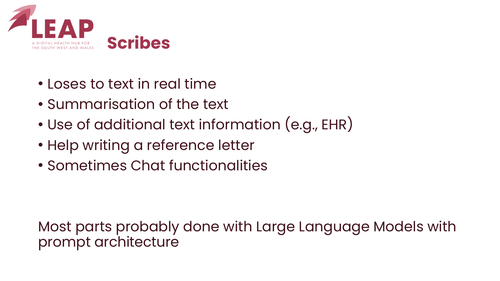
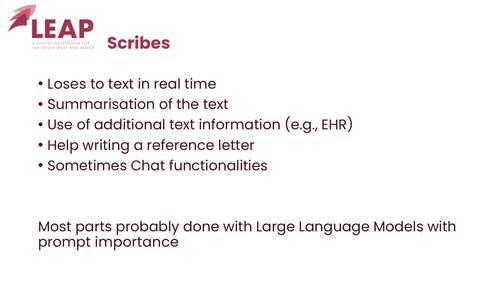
architecture: architecture -> importance (137, 242)
